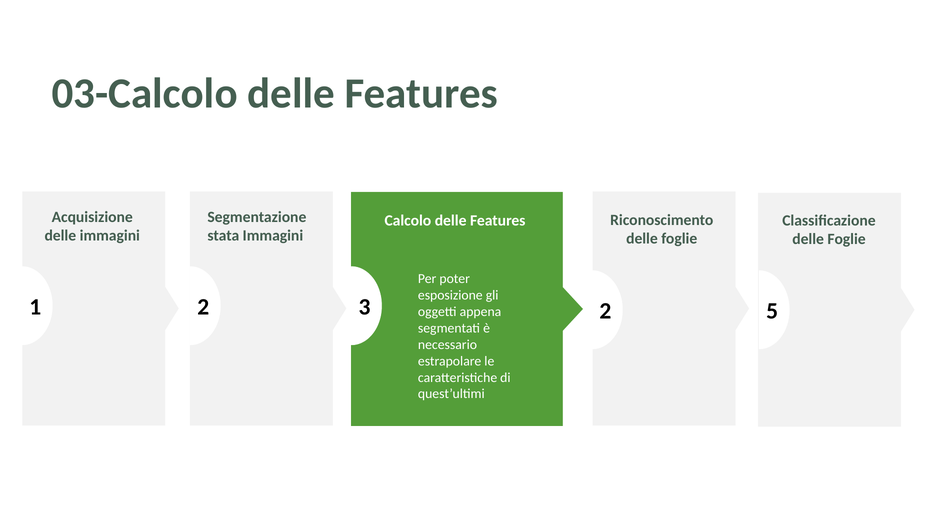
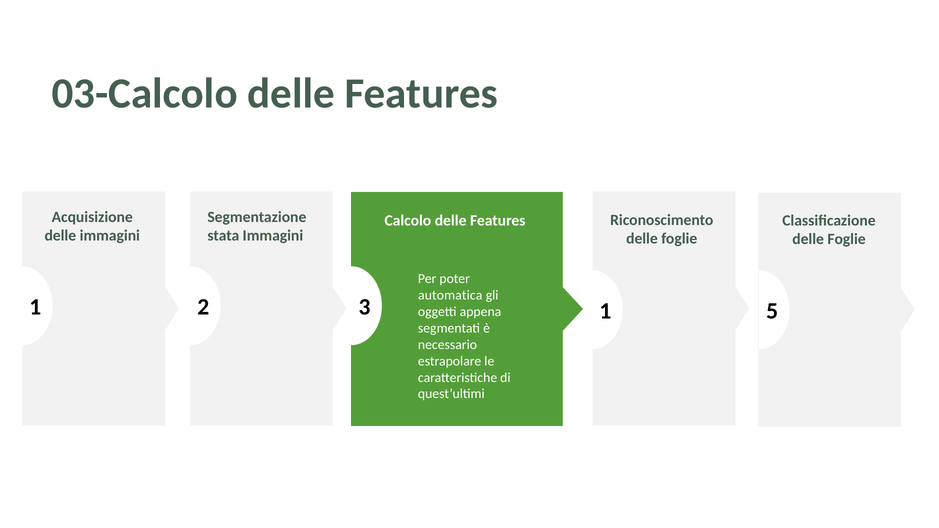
esposizione: esposizione -> automatica (450, 295)
3 2: 2 -> 1 (605, 311)
